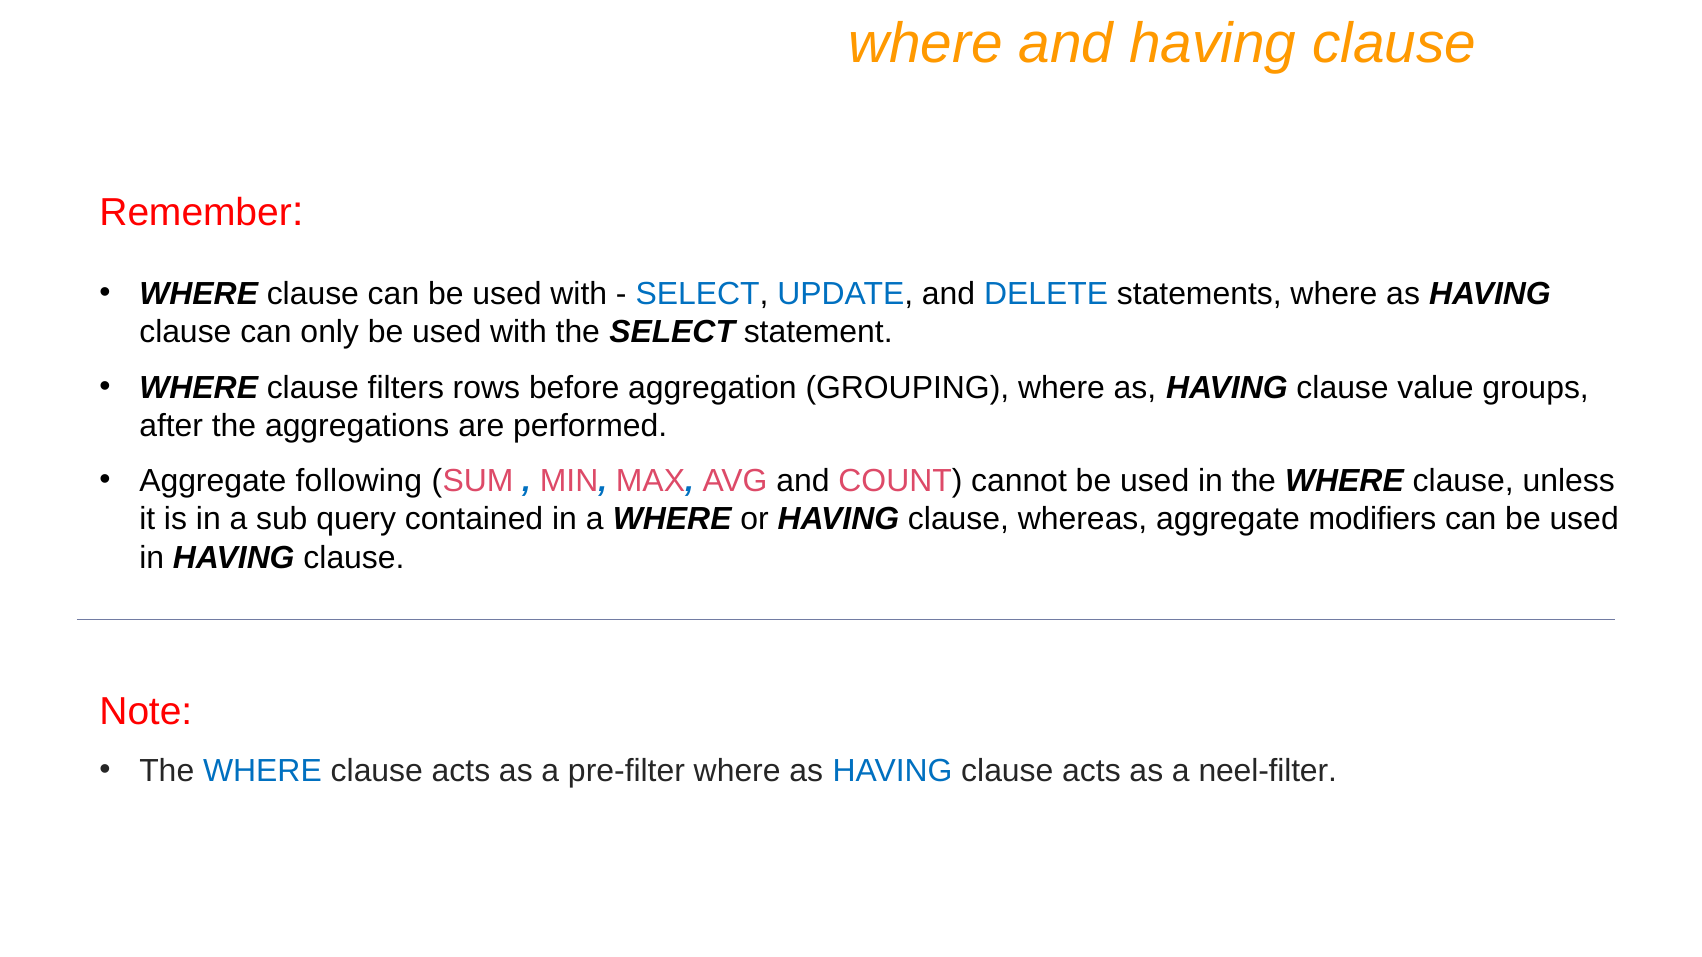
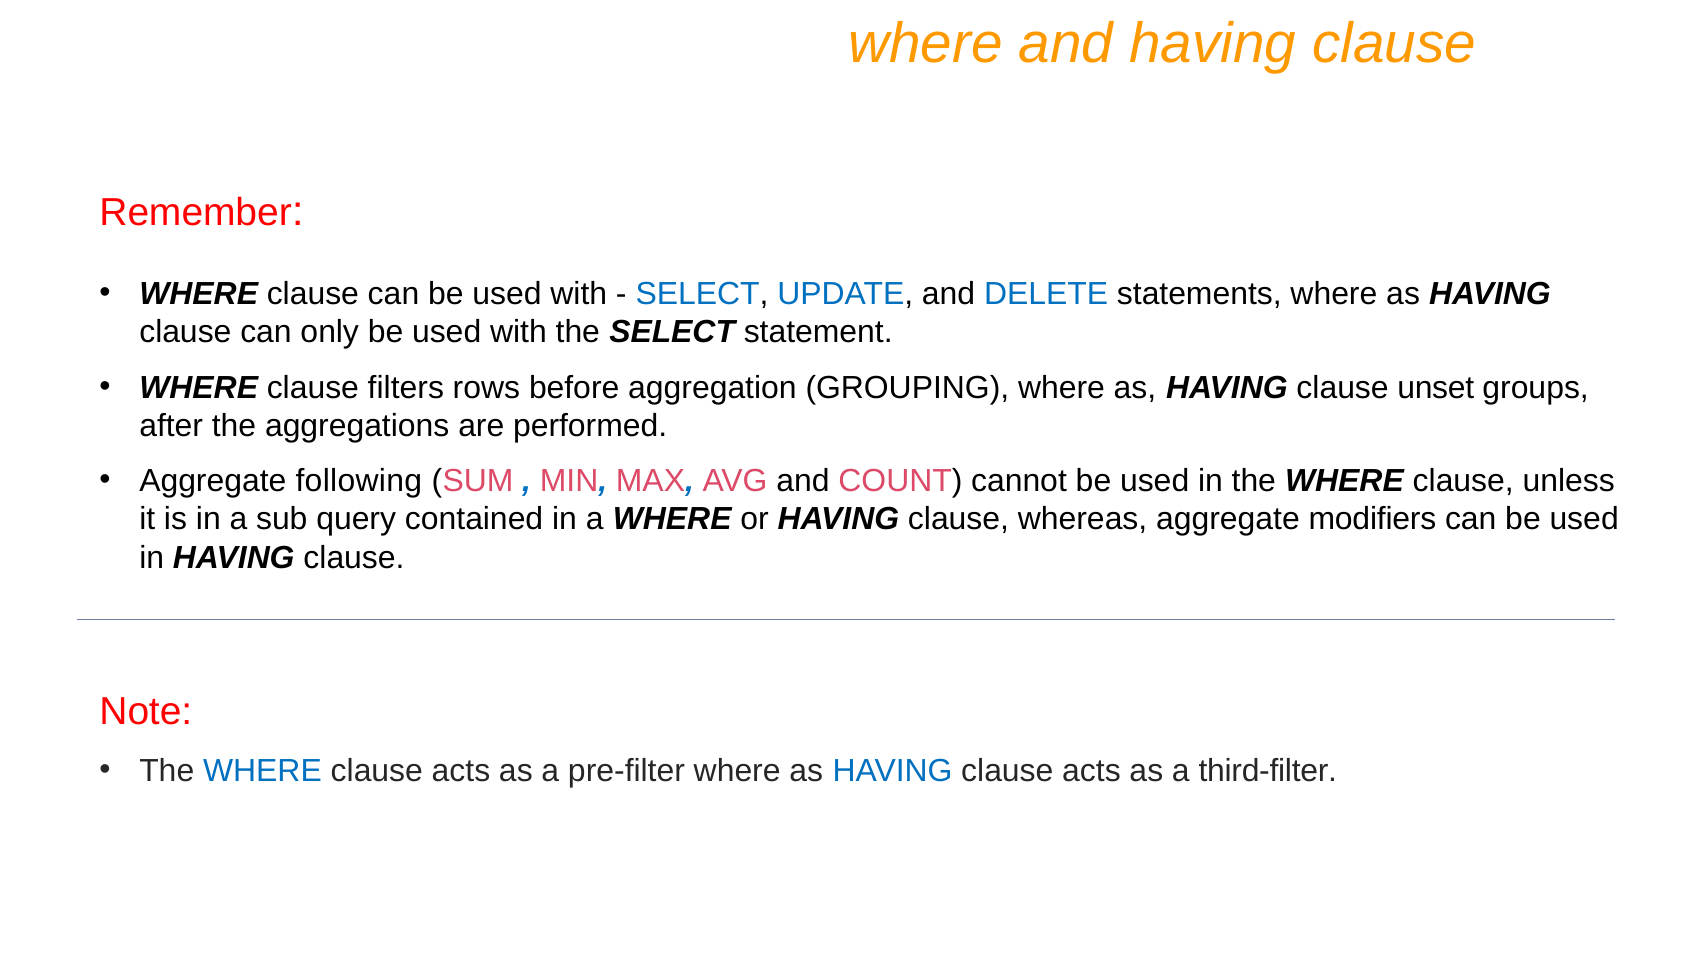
value: value -> unset (1436, 388)
neel-filter: neel-filter -> third-filter (1268, 771)
